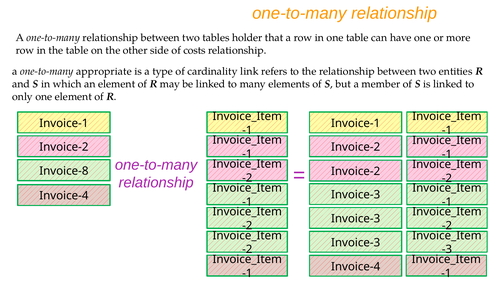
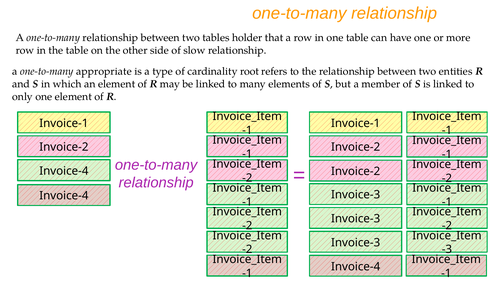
costs: costs -> slow (194, 50)
link: link -> root (249, 71)
Invoice-8: Invoice-8 -> Invoice-4 (64, 171)
